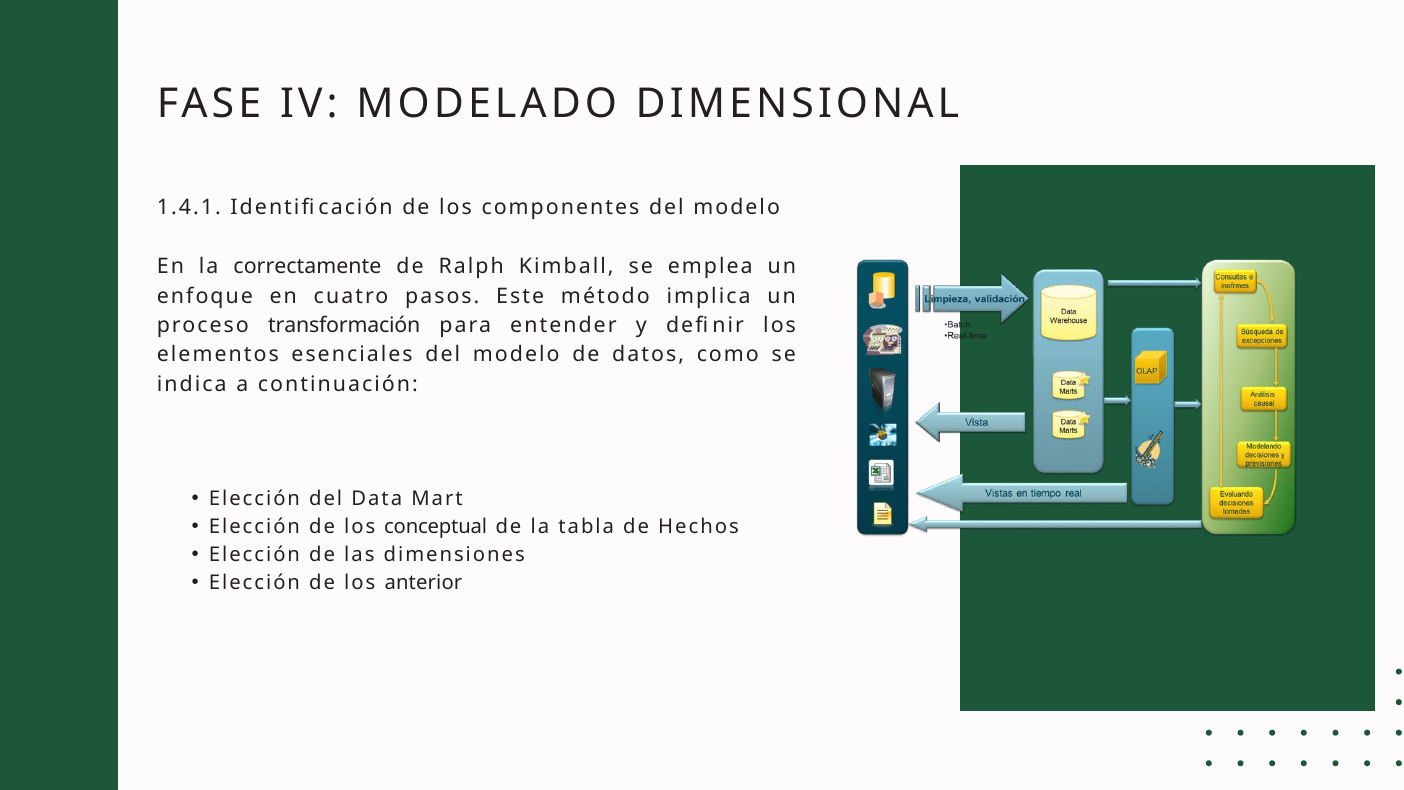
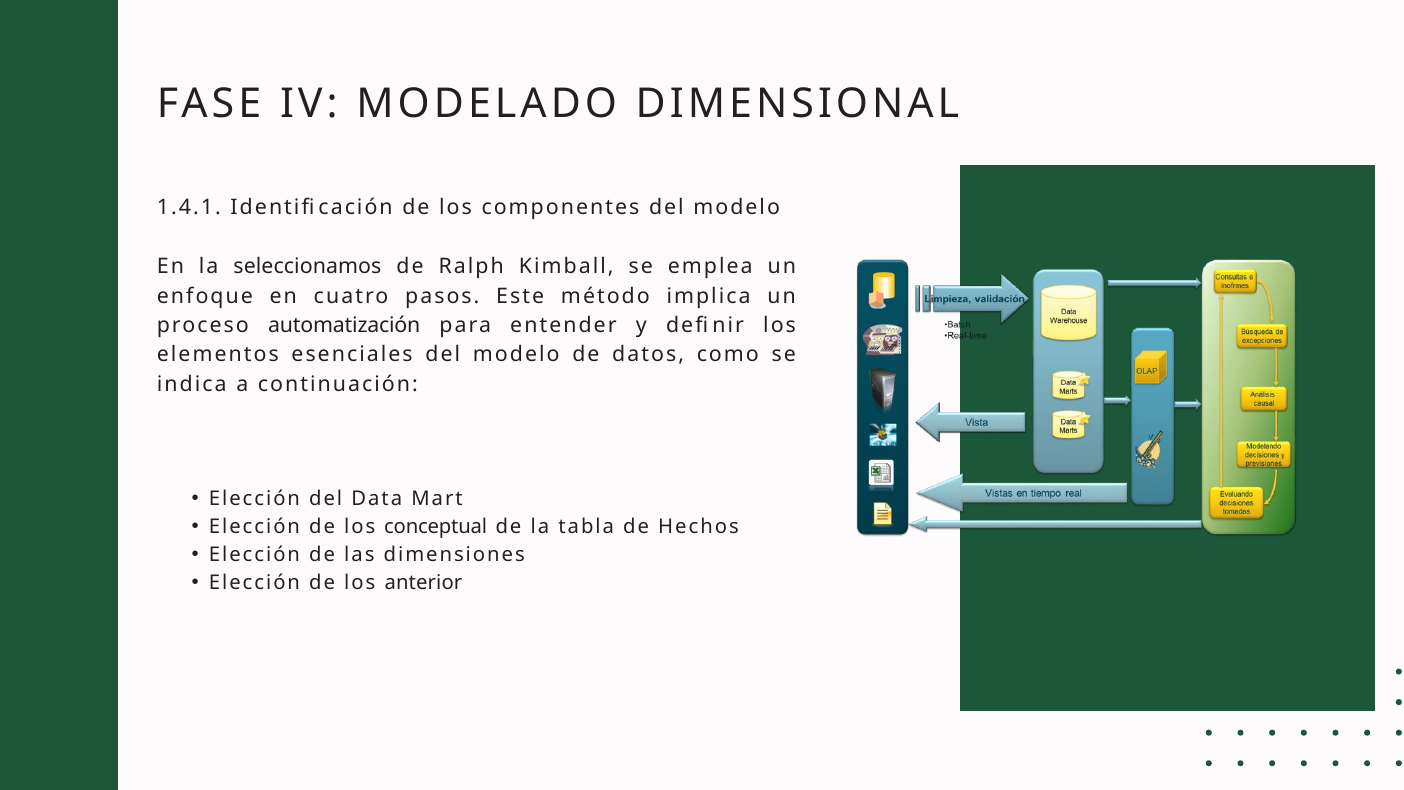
correctamente: correctamente -> seleccionamos (307, 266)
transformación: transformación -> automatización (344, 325)
